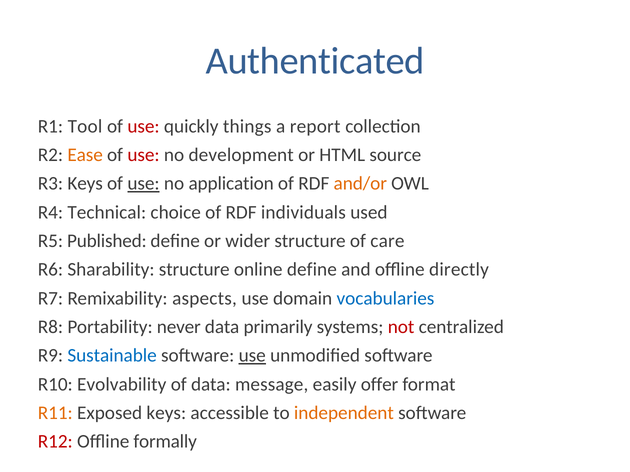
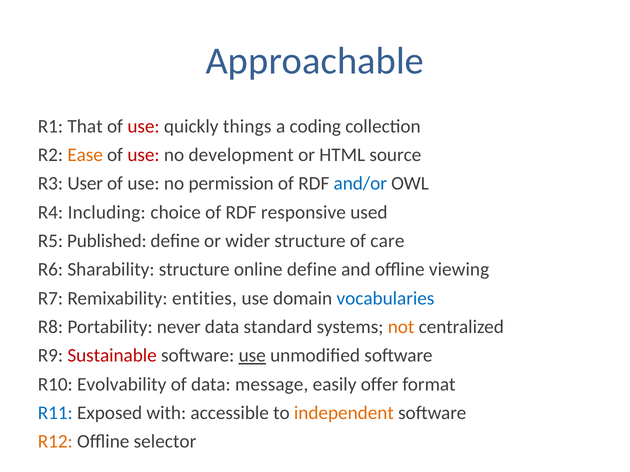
Authenticated: Authenticated -> Approachable (315, 61)
Tool: Tool -> That (85, 126)
report: report -> coding (315, 126)
R3 Keys: Keys -> User (85, 184)
use underline: present -> none (144, 184)
application: application -> permission (231, 184)
and/or colour: orange -> blue (360, 184)
Technical: Technical -> Including (107, 212)
individuals: individuals -> responsive (303, 212)
directly: directly -> viewing (459, 270)
aspects: aspects -> entities (204, 298)
primarily: primarily -> standard (278, 327)
not colour: red -> orange (401, 327)
Sustainable colour: blue -> red (112, 356)
R11 colour: orange -> blue (55, 413)
Exposed keys: keys -> with (166, 413)
R12 colour: red -> orange (55, 442)
formally: formally -> selector (165, 442)
